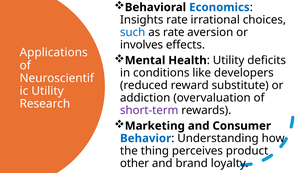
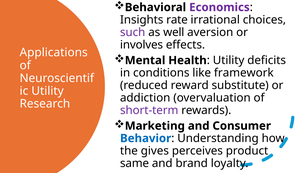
Economics colour: blue -> purple (219, 7)
such colour: blue -> purple (133, 32)
as rate: rate -> well (174, 32)
developers: developers -> framework (244, 73)
thing: thing -> gives (155, 151)
other: other -> same (135, 163)
